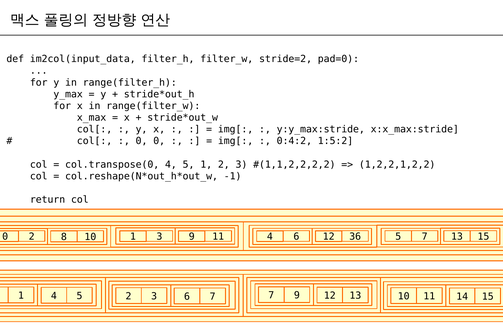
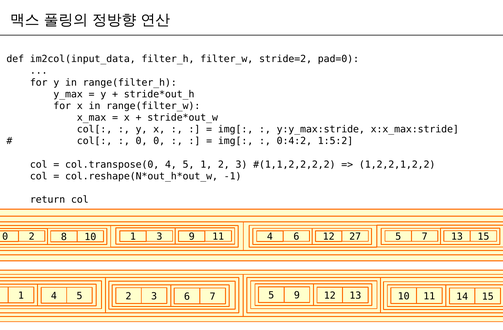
36: 36 -> 27 (355, 237)
7 7: 7 -> 5 (271, 296)
